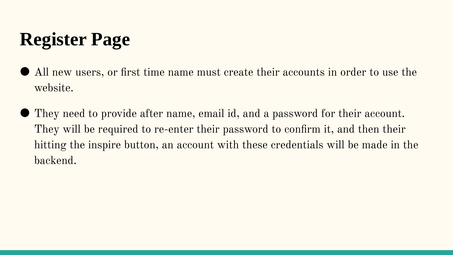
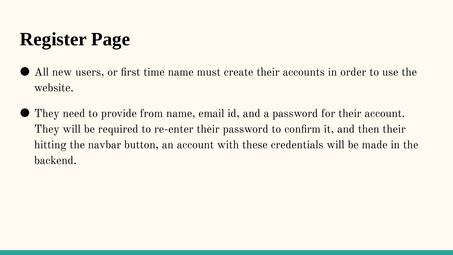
after: after -> from (152, 113)
inspire: inspire -> navbar (105, 145)
